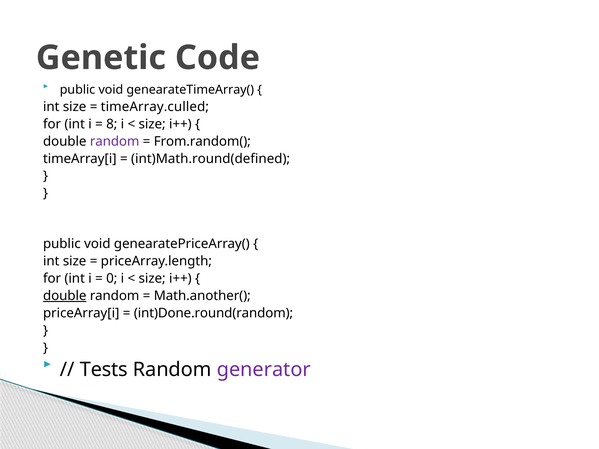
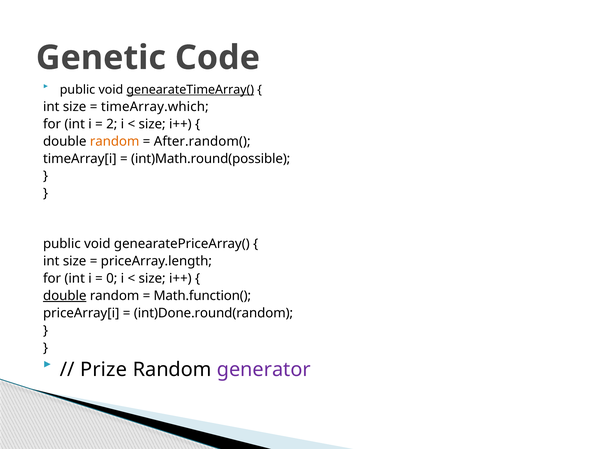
genearateTimeArray( underline: none -> present (190, 90)
timeArray.culled: timeArray.culled -> timeArray.which (155, 107)
8: 8 -> 2 (112, 124)
random colour: purple -> orange (115, 141)
From.random(: From.random( -> After.random( (202, 141)
int)Math.round(defined: int)Math.round(defined -> int)Math.round(possible (211, 159)
Math.another(: Math.another( -> Math.function( (202, 296)
Tests: Tests -> Prize (104, 370)
